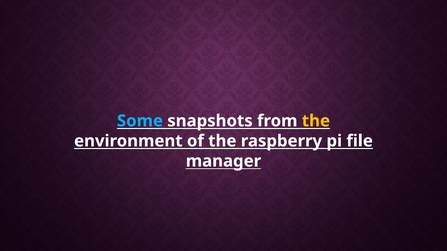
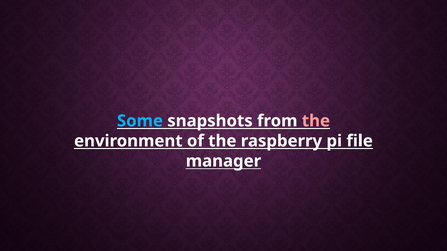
the colour: yellow -> pink (316, 121)
